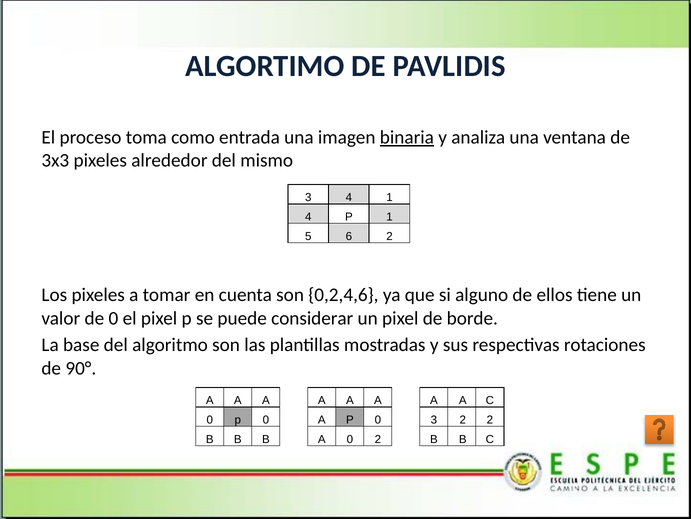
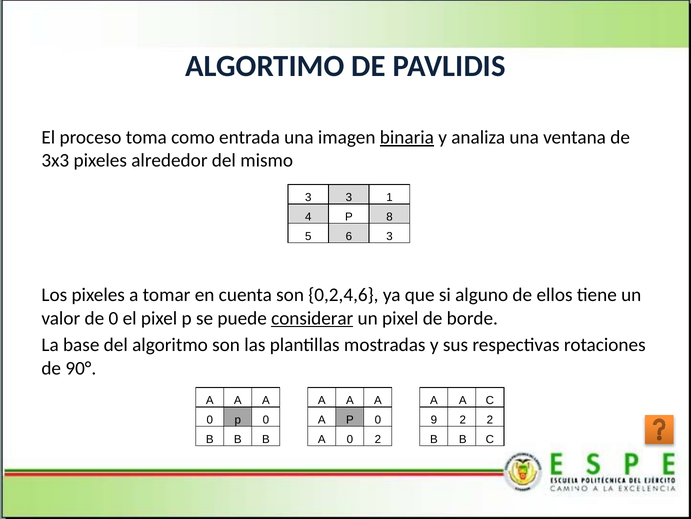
3 4: 4 -> 3 (349, 197)
P 1: 1 -> 8 (390, 217)
6 2: 2 -> 3 (390, 236)
considerar underline: none -> present (312, 318)
0 3: 3 -> 9 (434, 419)
